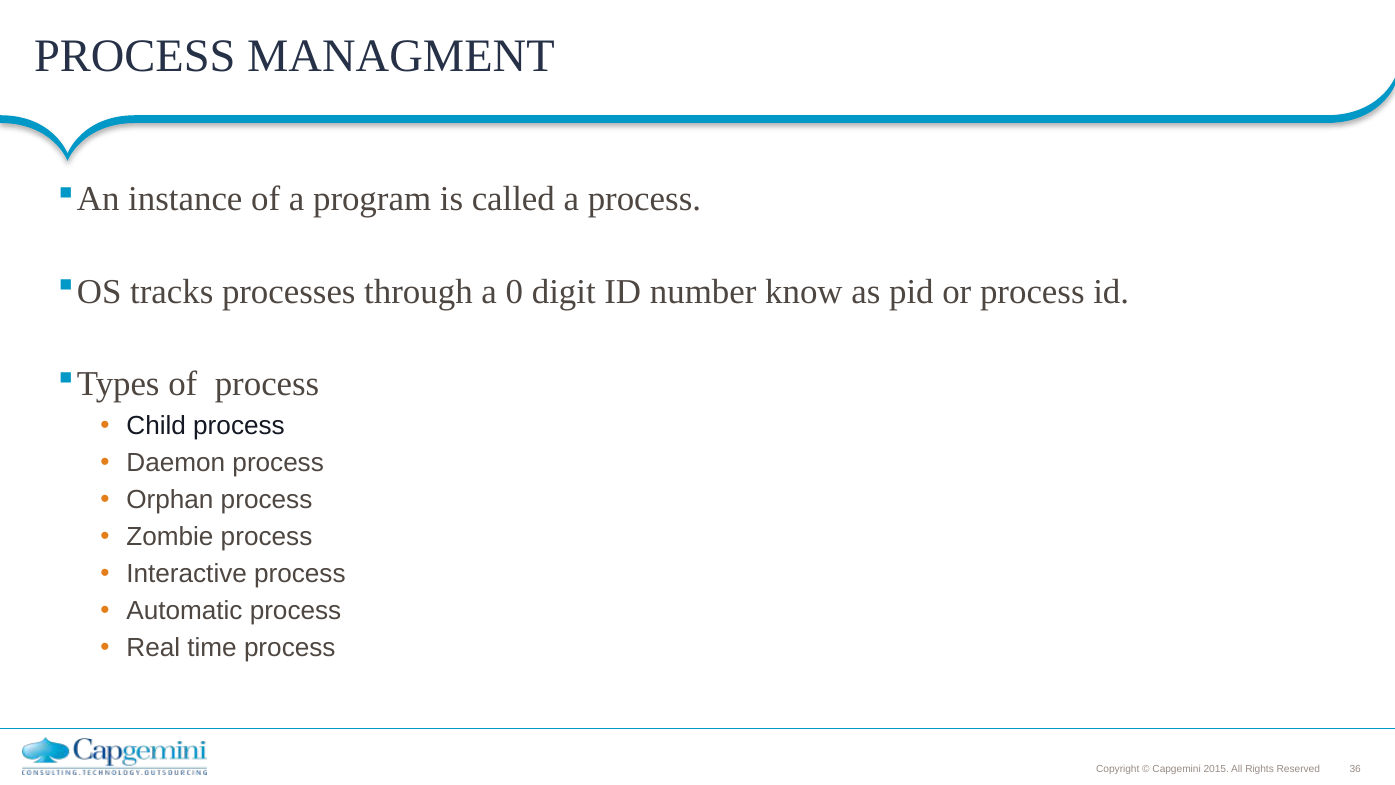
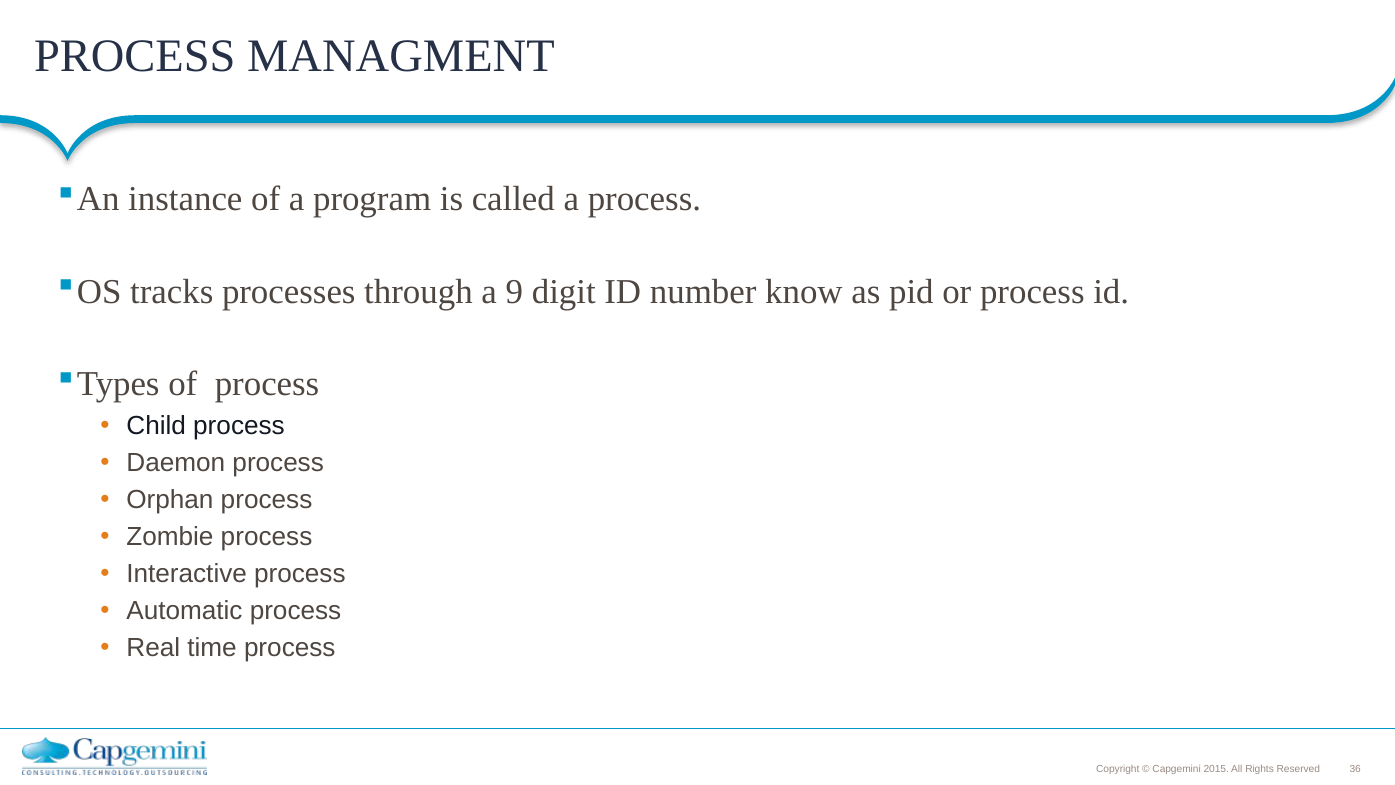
0: 0 -> 9 (514, 291)
